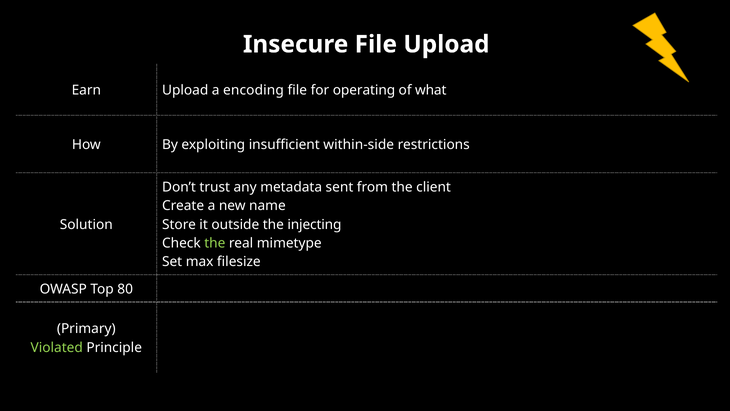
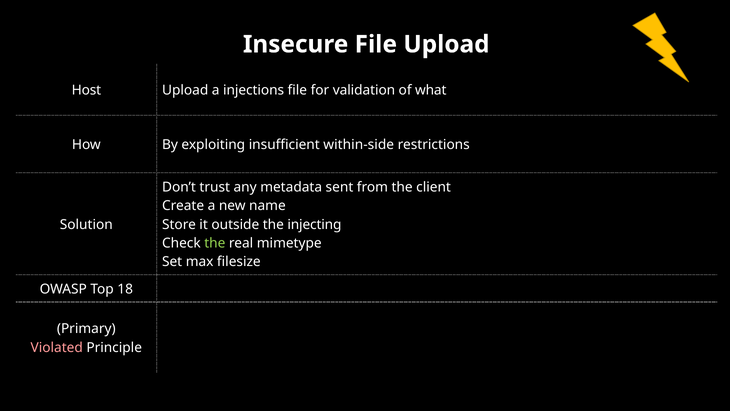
Earn: Earn -> Host (86, 90)
encoding: encoding -> injections (254, 90)
operating: operating -> validation (364, 90)
80: 80 -> 18 (125, 289)
Violated colour: light green -> pink (57, 347)
